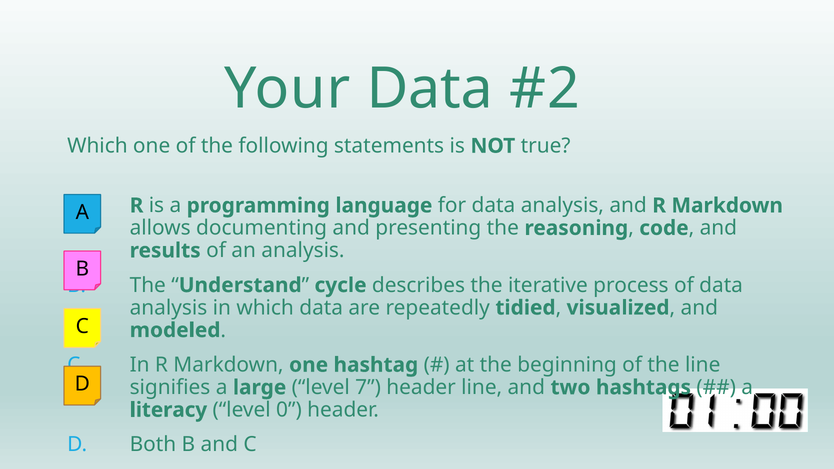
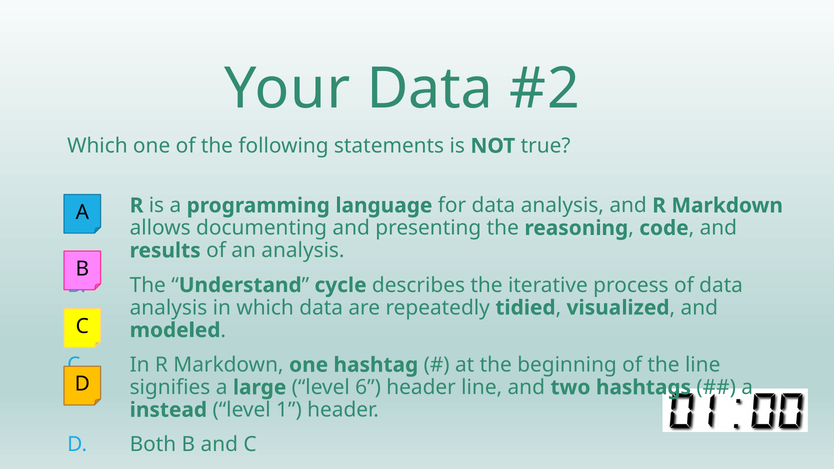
7: 7 -> 6 (368, 387)
literacy: literacy -> instead (168, 410)
0: 0 -> 1 (289, 410)
